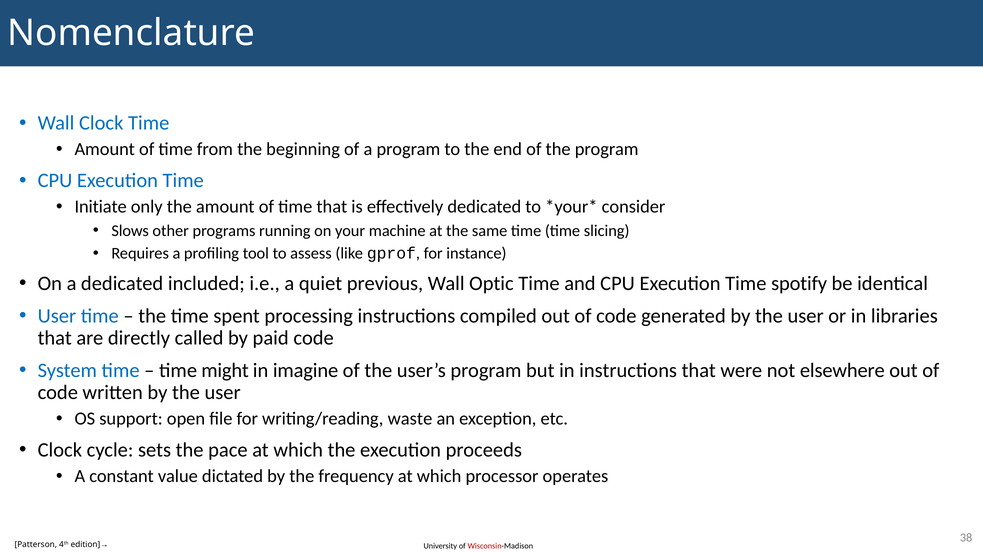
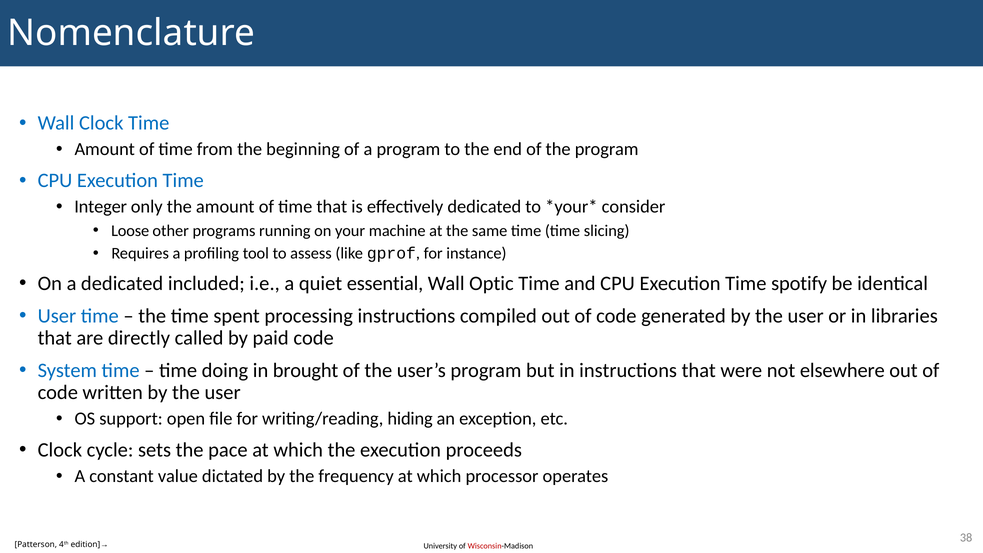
Initiate: Initiate -> Integer (101, 207)
Slows: Slows -> Loose (130, 231)
previous: previous -> essential (385, 284)
might: might -> doing (225, 370)
imagine: imagine -> brought (306, 370)
waste: waste -> hiding (410, 419)
